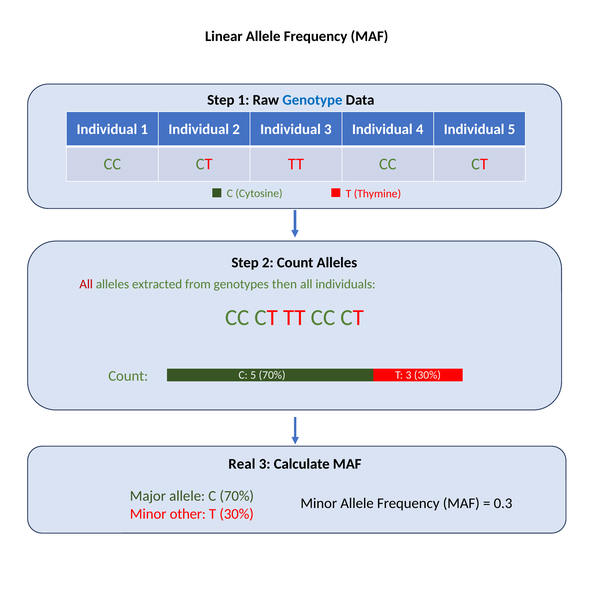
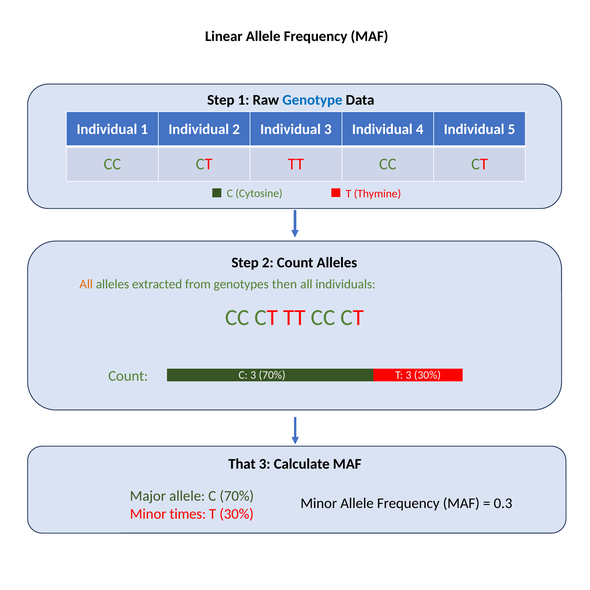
All colour: red -> orange (86, 284)
C 5: 5 -> 3 (253, 375)
Real: Real -> That (242, 464)
other: other -> times (188, 514)
